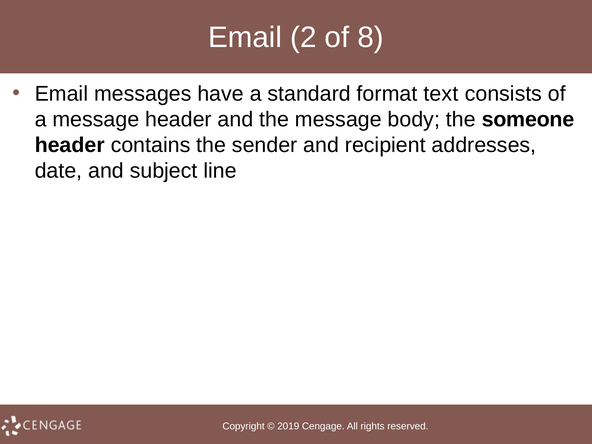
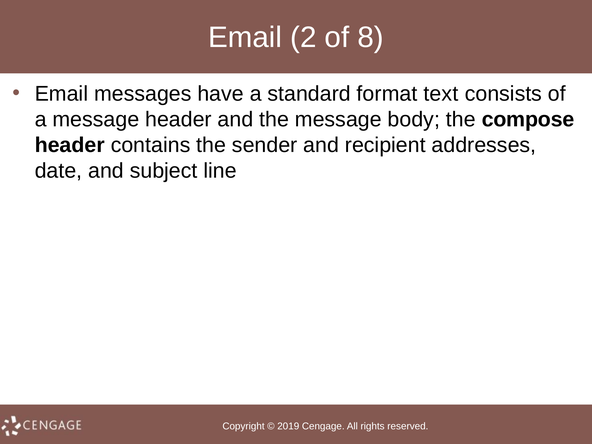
someone: someone -> compose (528, 119)
